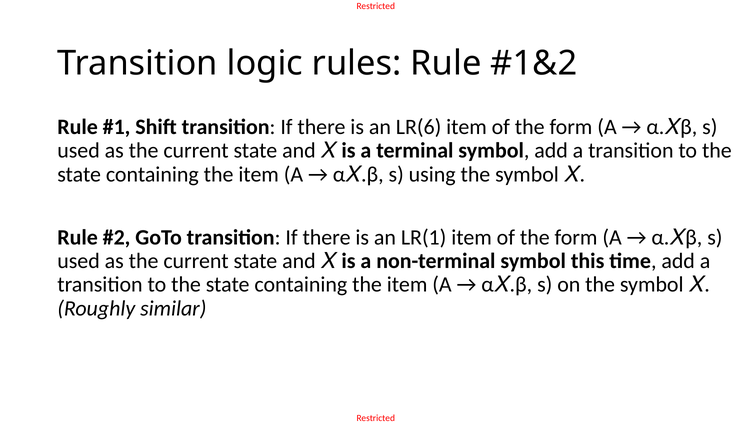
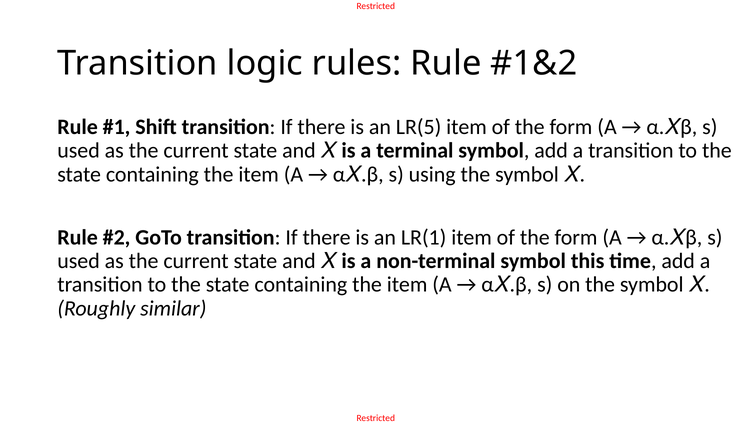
LR(6: LR(6 -> LR(5 (419, 127)
